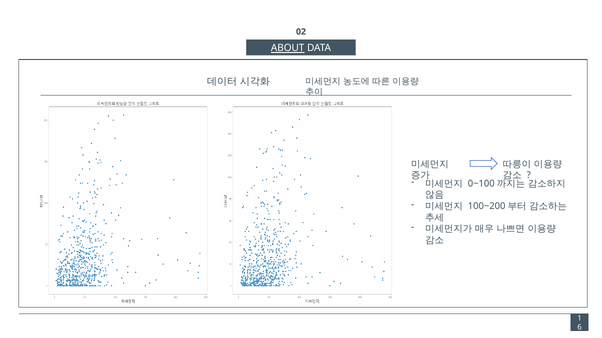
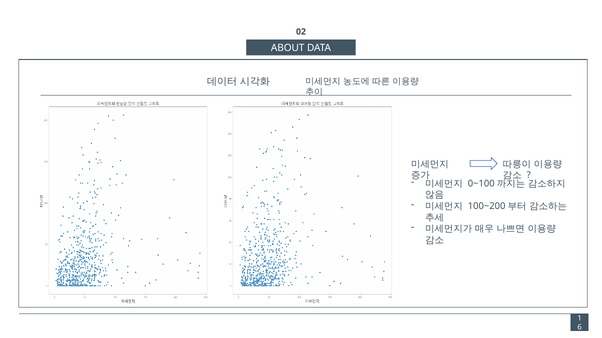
ABOUT underline: present -> none (288, 48)
